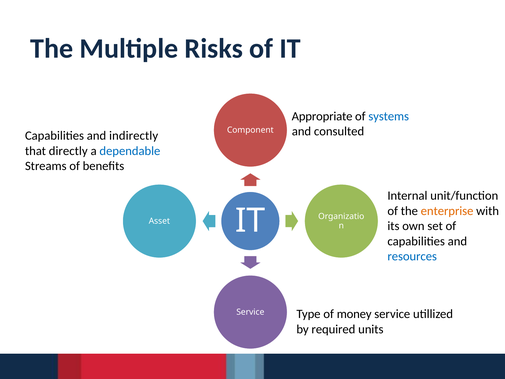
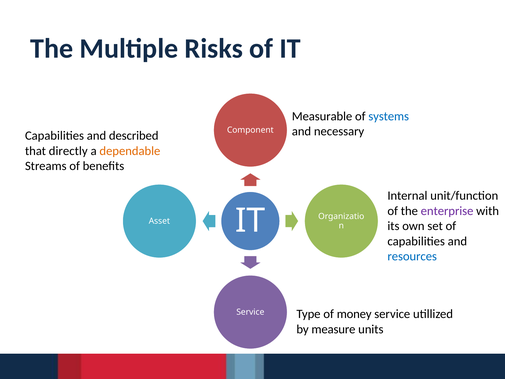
Appropriate: Appropriate -> Measurable (322, 116)
consulted: consulted -> necessary (339, 131)
indirectly: indirectly -> described (134, 136)
dependable colour: blue -> orange (130, 151)
enterprise colour: orange -> purple (447, 211)
required: required -> measure (333, 329)
